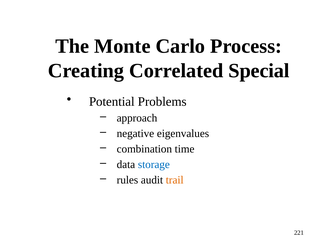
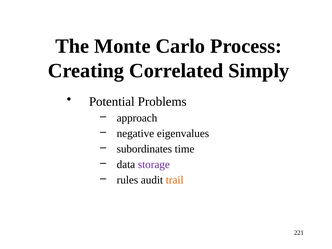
Special: Special -> Simply (259, 71)
combination: combination -> subordinates (144, 149)
storage colour: blue -> purple (154, 165)
